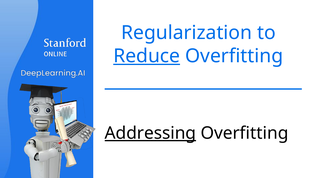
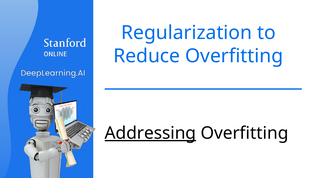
Reduce underline: present -> none (147, 56)
